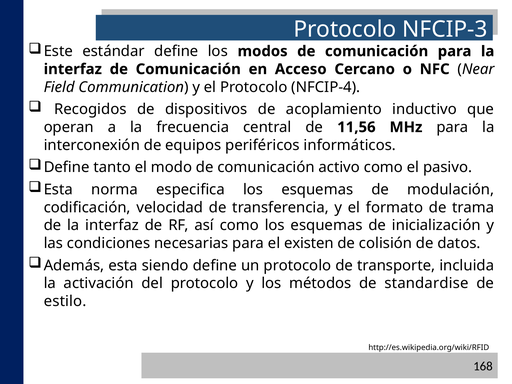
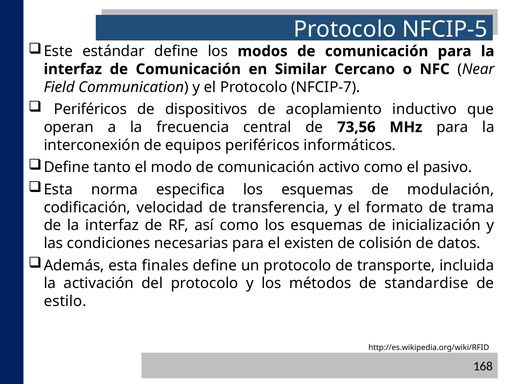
NFCIP-3: NFCIP-3 -> NFCIP-5 (445, 29)
Acceso: Acceso -> Similar (301, 69)
NFCIP-4: NFCIP-4 -> NFCIP-7 (326, 87)
Recogidos: Recogidos -> Periféricos (90, 109)
11,56: 11,56 -> 73,56 (356, 127)
siendo: siendo -> finales (165, 265)
